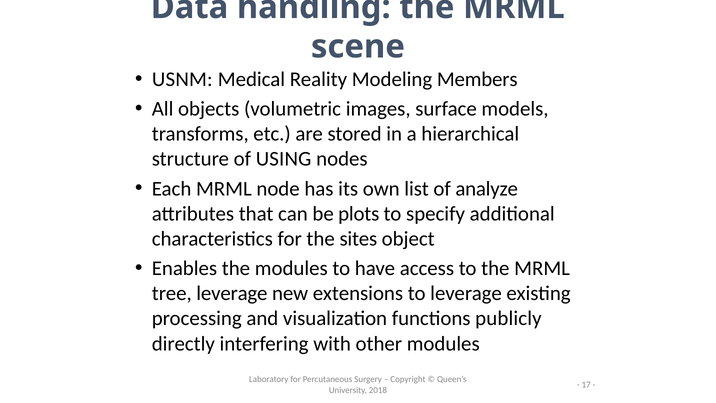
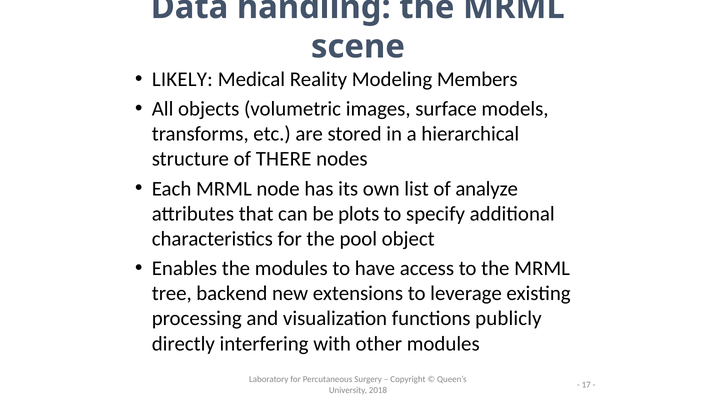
USNM: USNM -> LIKELY (182, 79)
USING: USING -> THERE (284, 159)
sites: sites -> pool (358, 239)
tree leverage: leverage -> backend (232, 293)
